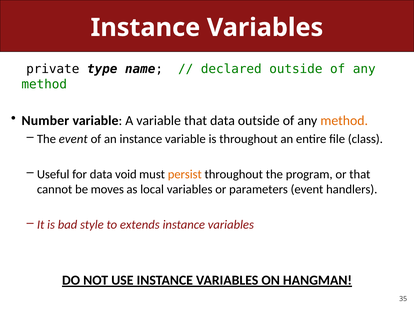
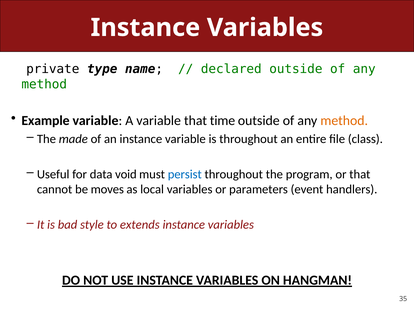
Number: Number -> Example (46, 121)
that data: data -> time (223, 121)
The event: event -> made (73, 139)
persist colour: orange -> blue (185, 174)
